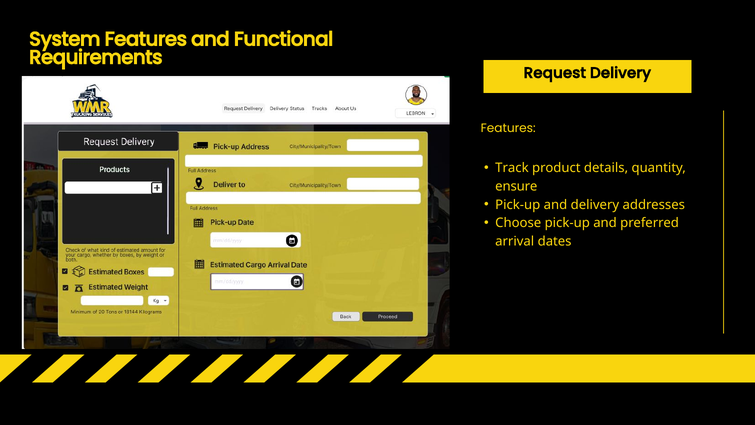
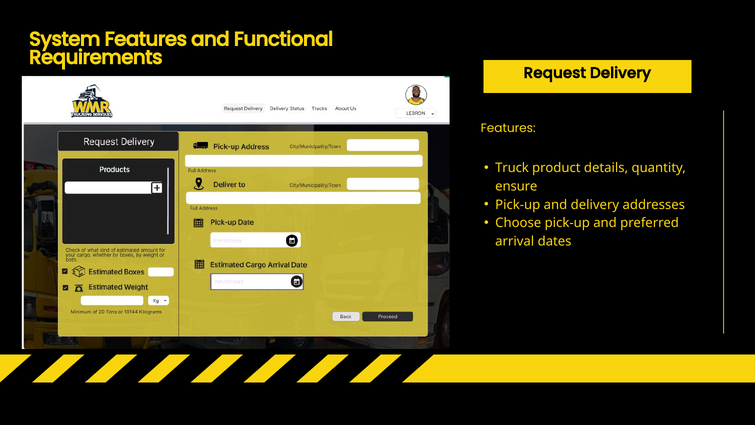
Track: Track -> Truck (512, 168)
